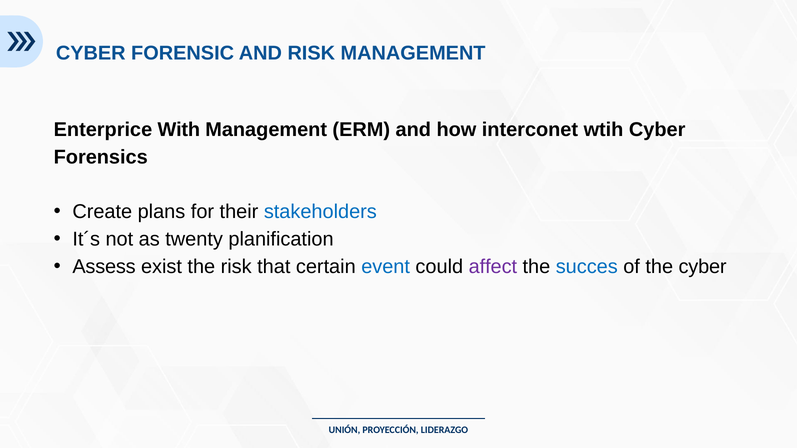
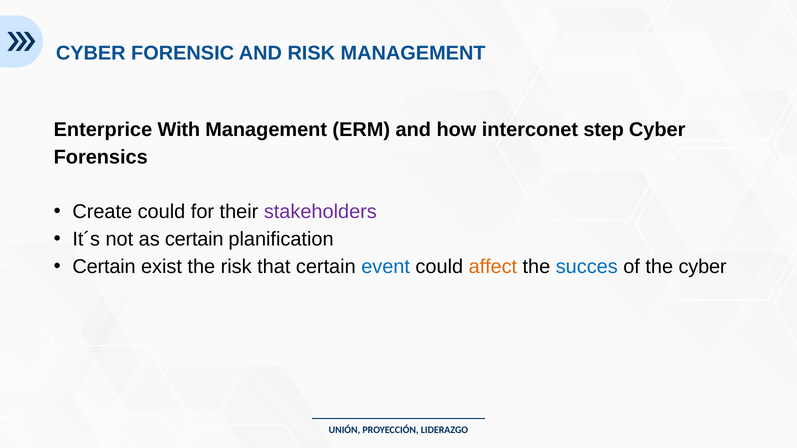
wtih: wtih -> step (604, 130)
Create plans: plans -> could (161, 212)
stakeholders colour: blue -> purple (320, 212)
as twenty: twenty -> certain (194, 240)
Assess: Assess -> Certain (104, 267)
affect colour: purple -> orange (493, 267)
